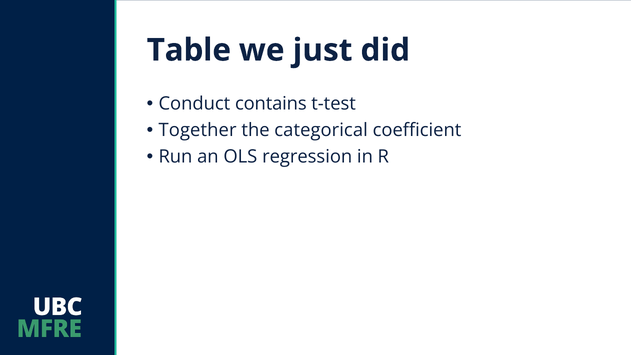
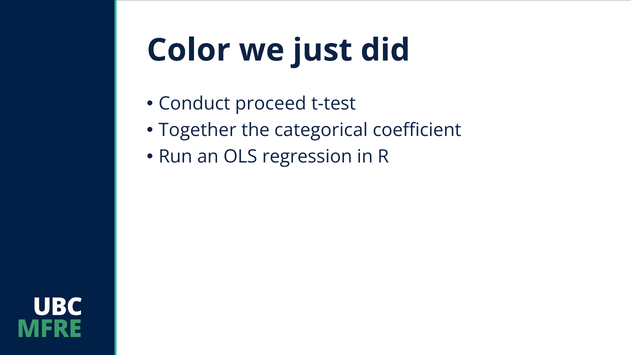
Table: Table -> Color (189, 50)
contains: contains -> proceed (271, 104)
